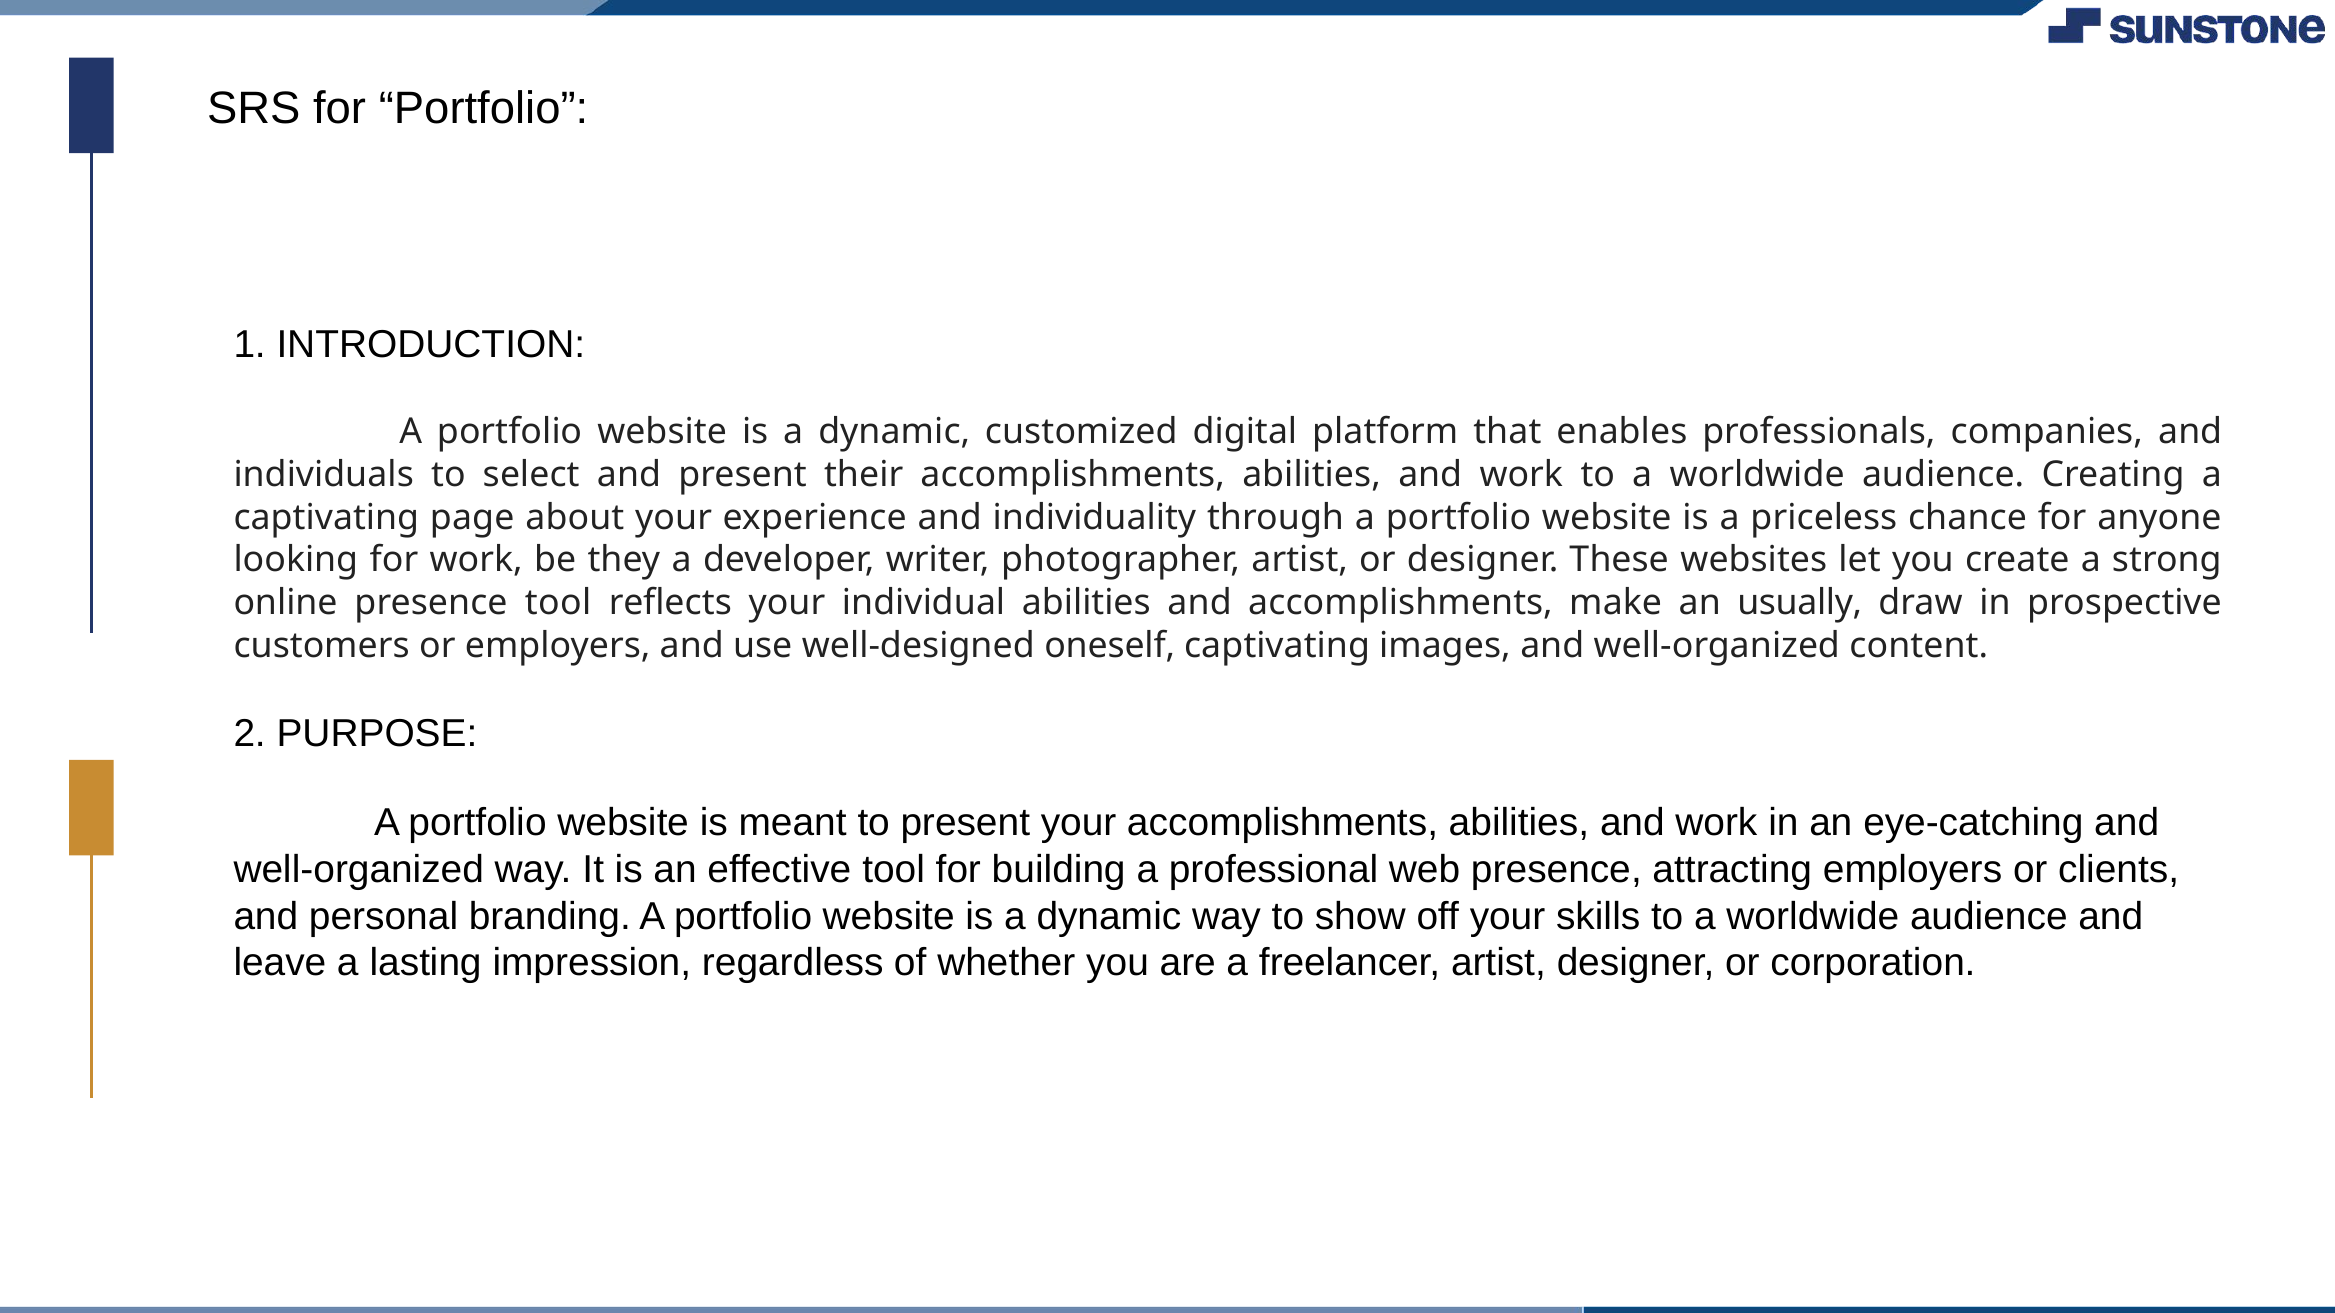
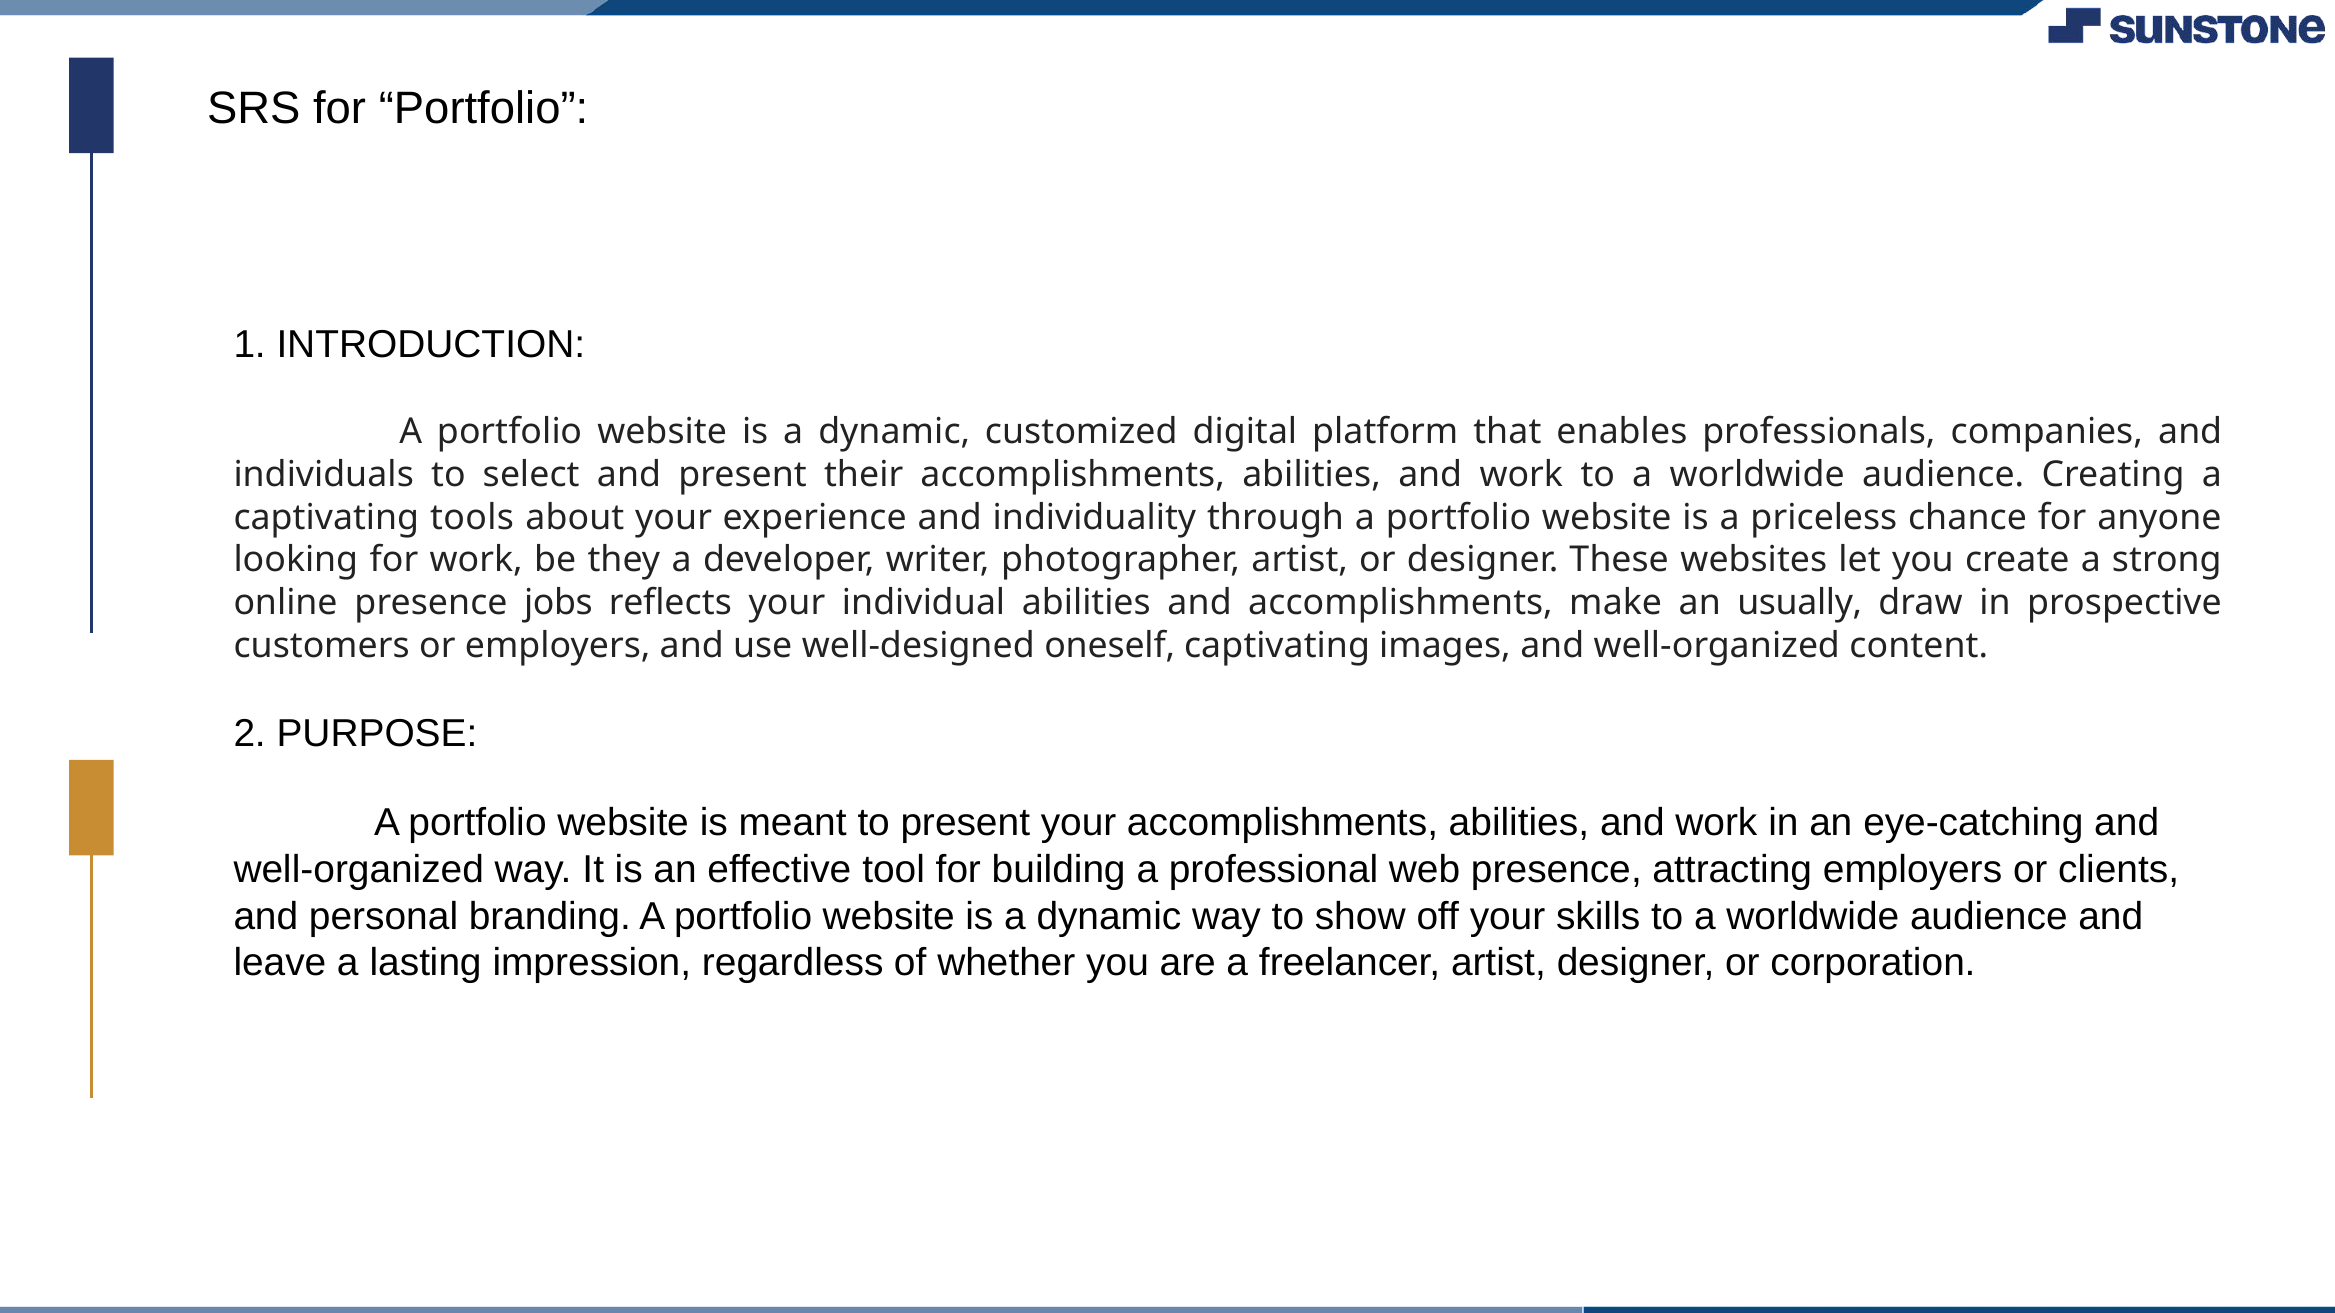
page: page -> tools (472, 517)
presence tool: tool -> jobs (558, 603)
